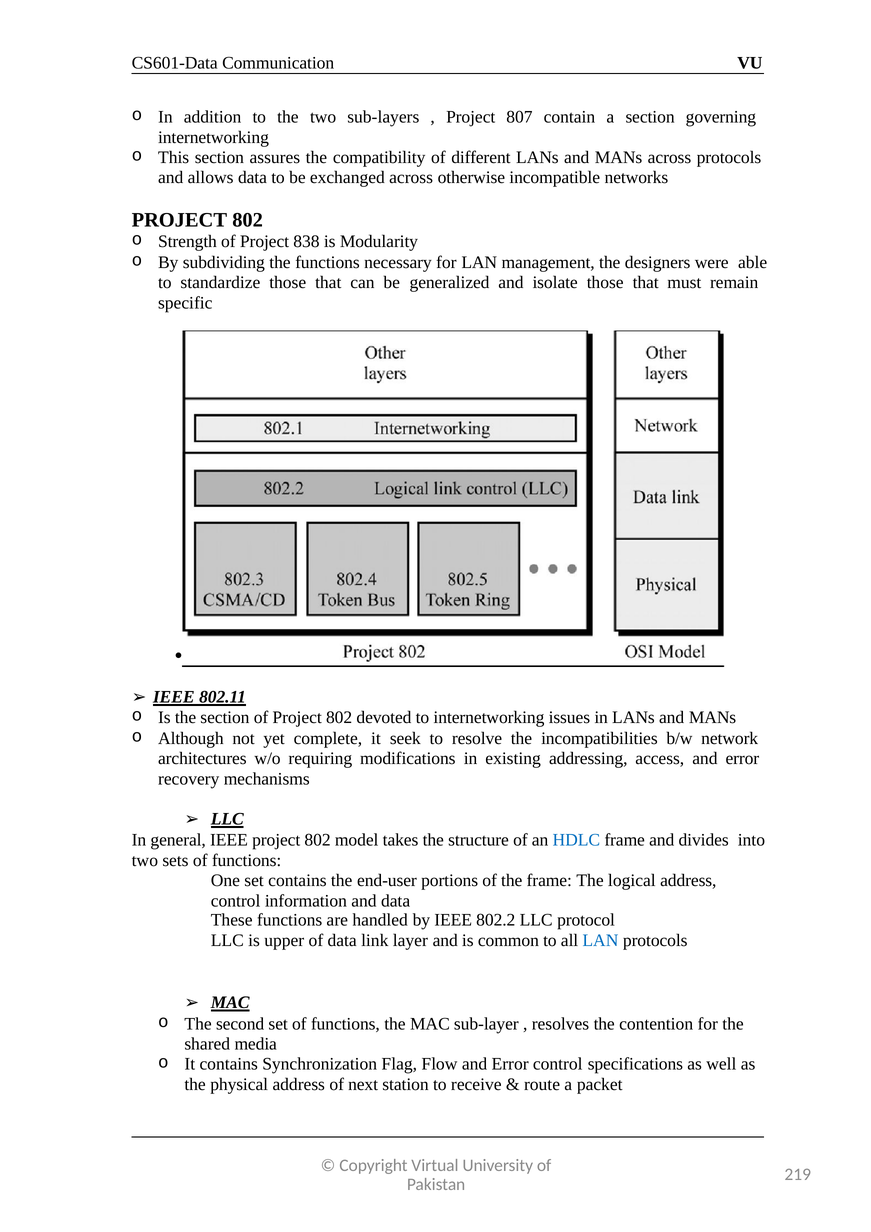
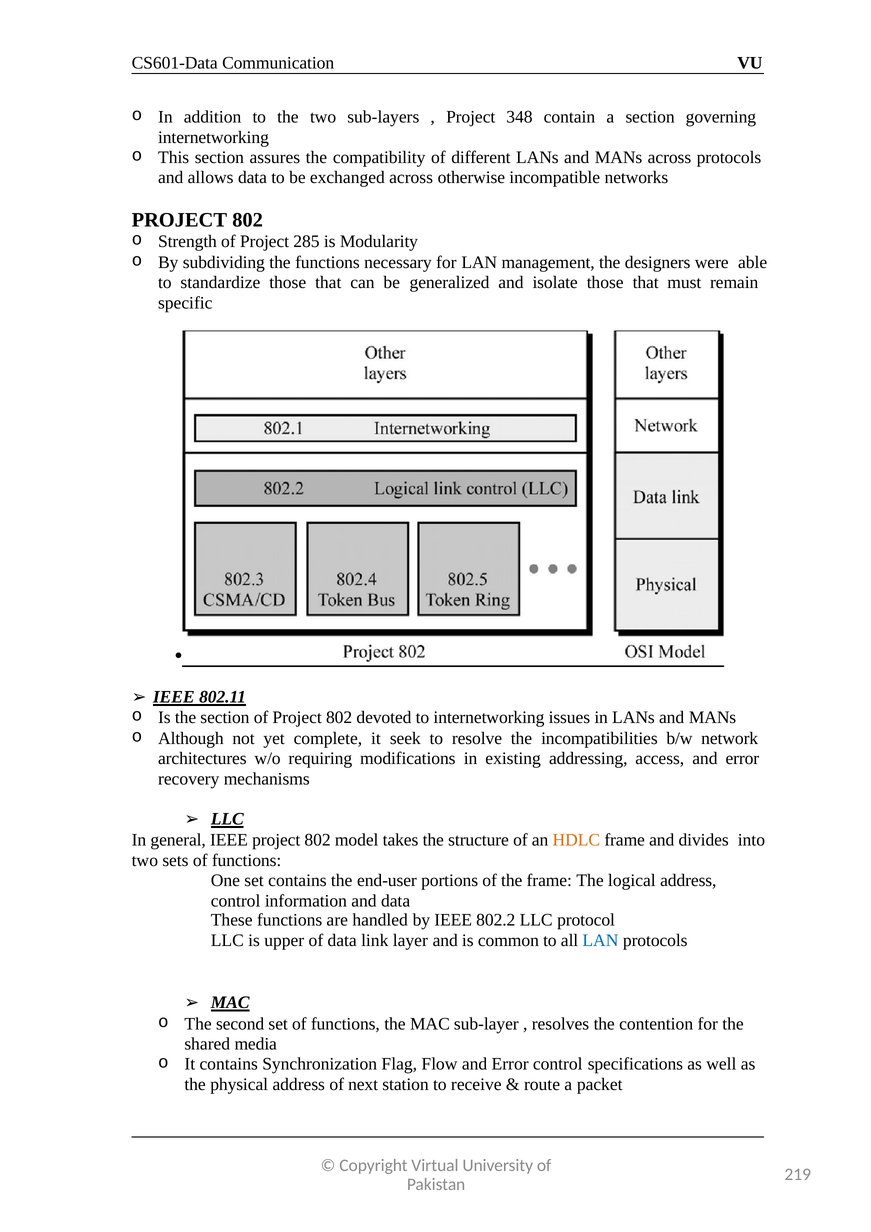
807: 807 -> 348 (519, 117)
838: 838 -> 285 (306, 241)
HDLC colour: blue -> orange (576, 841)
